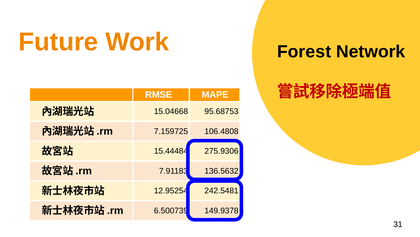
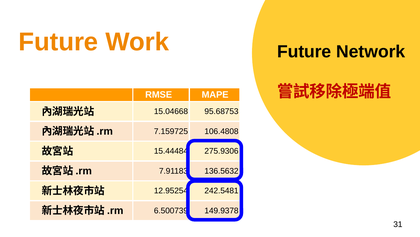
Forest: Forest -> Future (304, 52)
